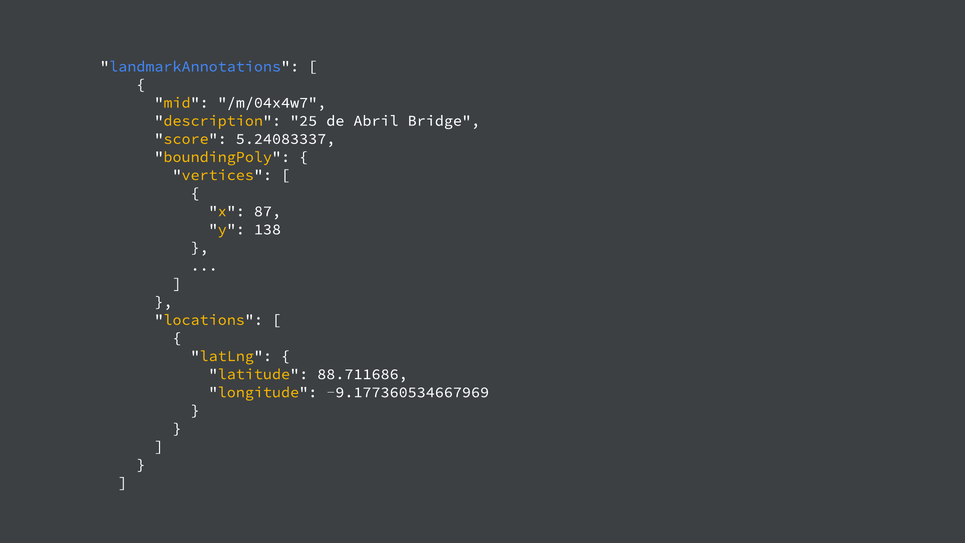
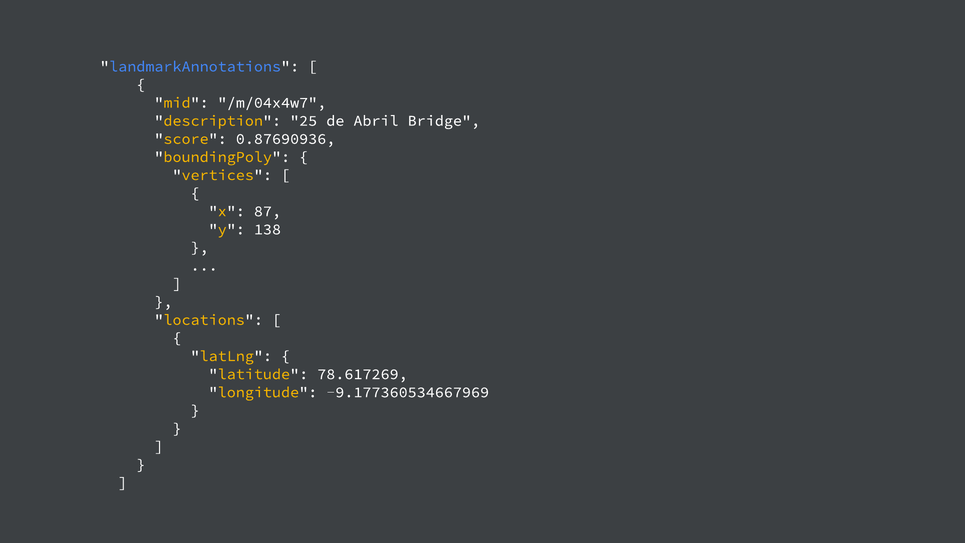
5.24083337: 5.24083337 -> 0.87690936 (286, 139)
88.711686: 88.711686 -> 78.617269 (362, 374)
